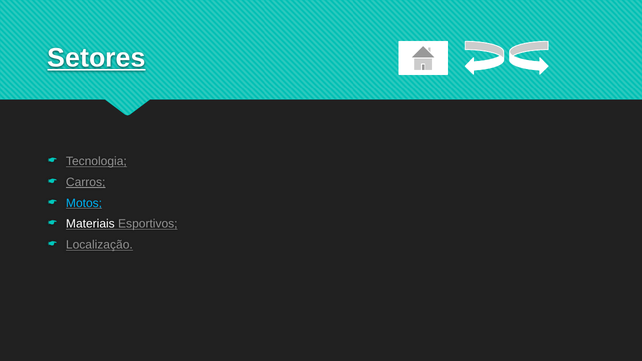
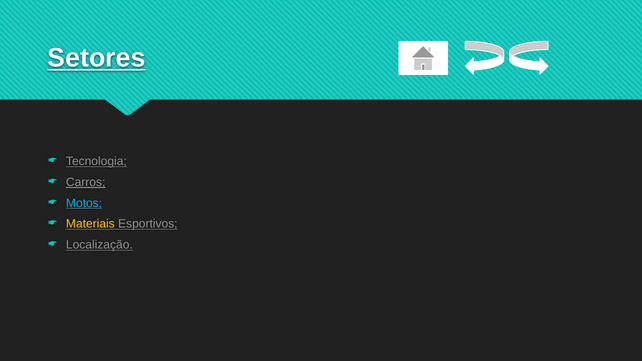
Materiais colour: white -> yellow (90, 224)
